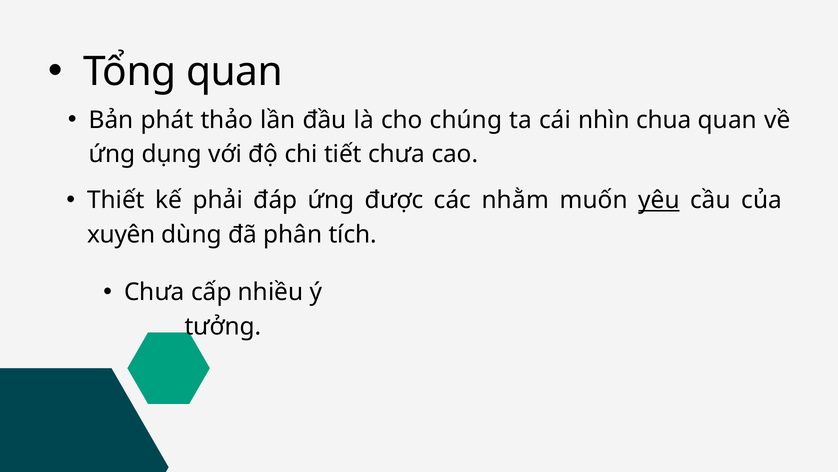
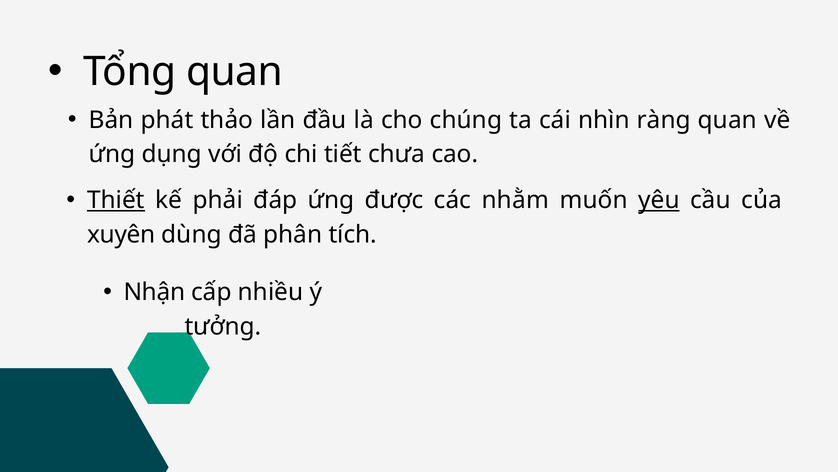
chua: chua -> ràng (664, 120)
Thiết underline: none -> present (116, 200)
Chưa: Chưa -> Nhận (154, 292)
